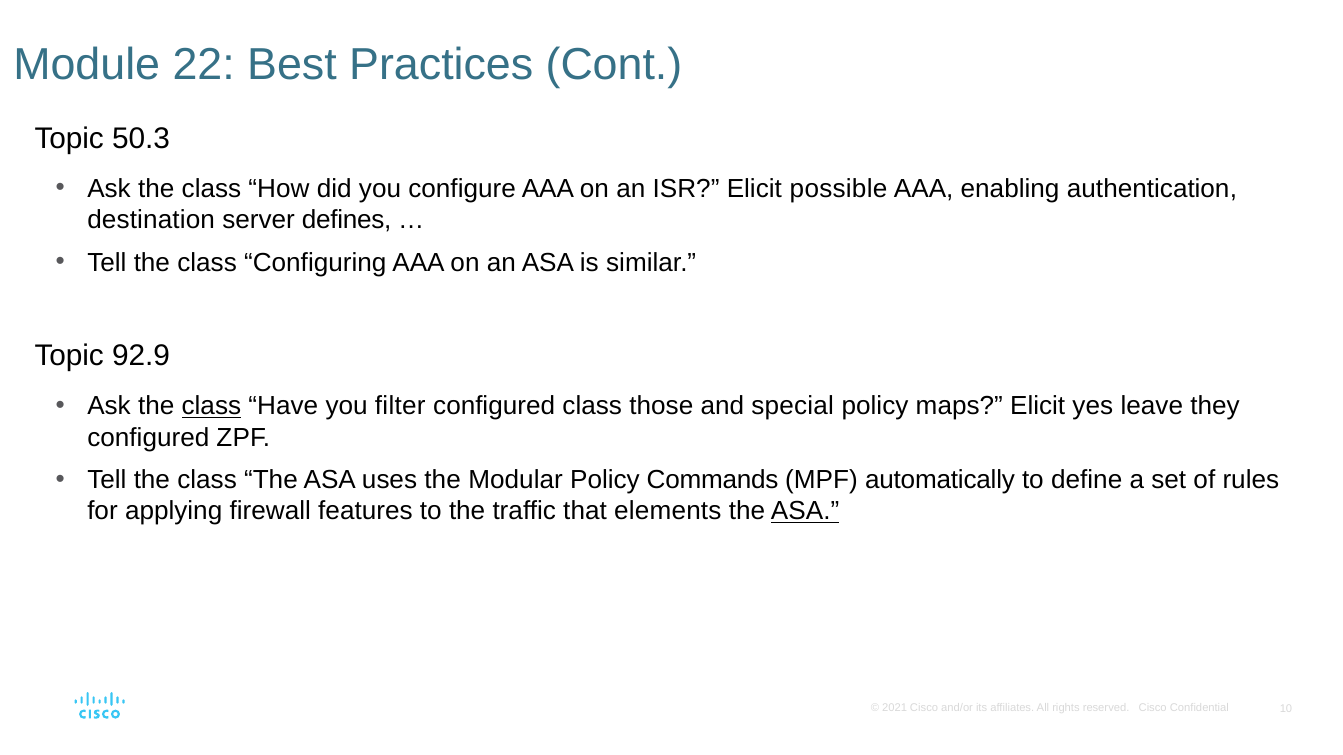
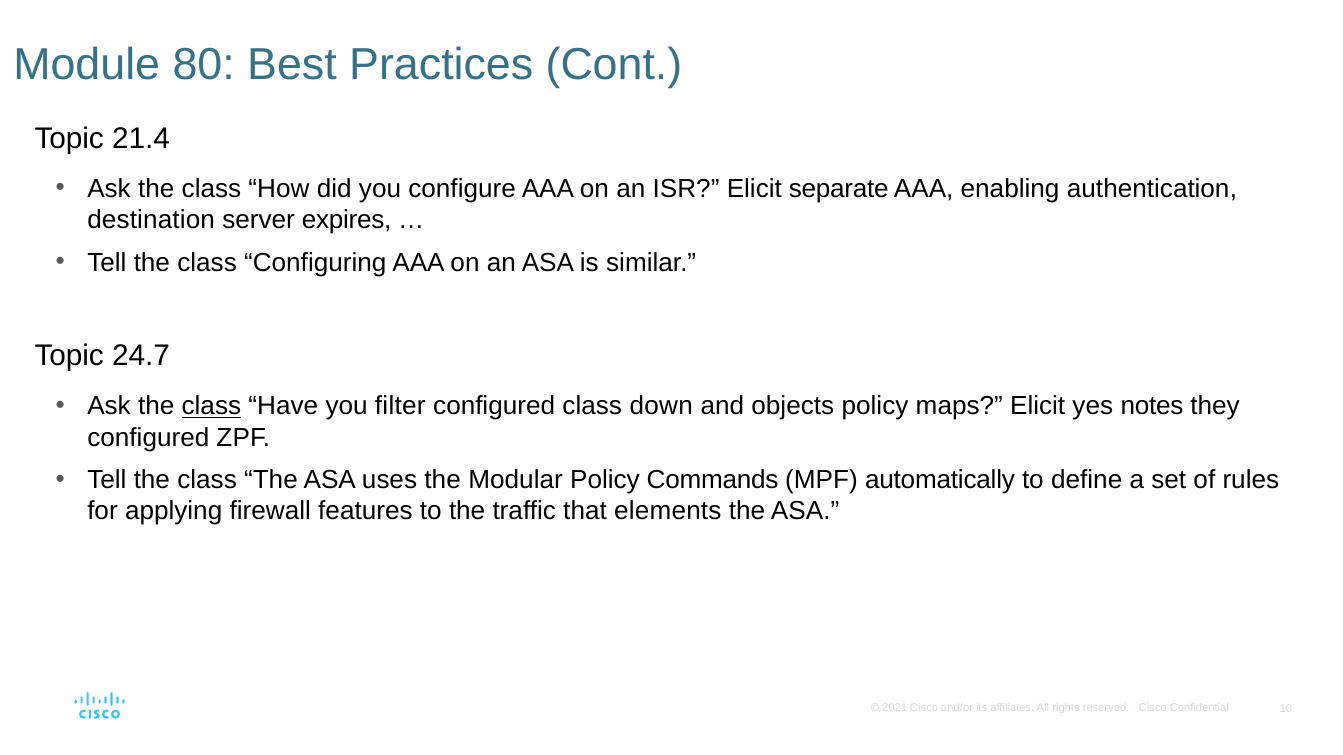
22: 22 -> 80 (204, 65)
50.3: 50.3 -> 21.4 (141, 139)
possible: possible -> separate (839, 189)
defines: defines -> expires (347, 220)
92.9: 92.9 -> 24.7 (141, 356)
those: those -> down (661, 406)
special: special -> objects (793, 406)
leave: leave -> notes (1152, 406)
ASA underline: present -> none (805, 512)
